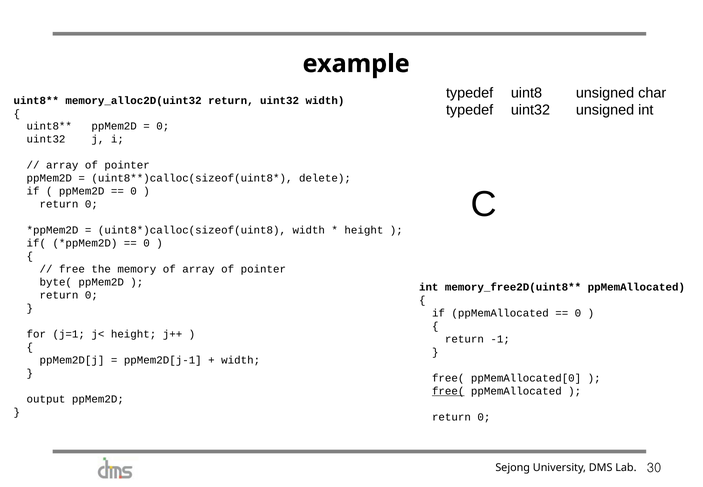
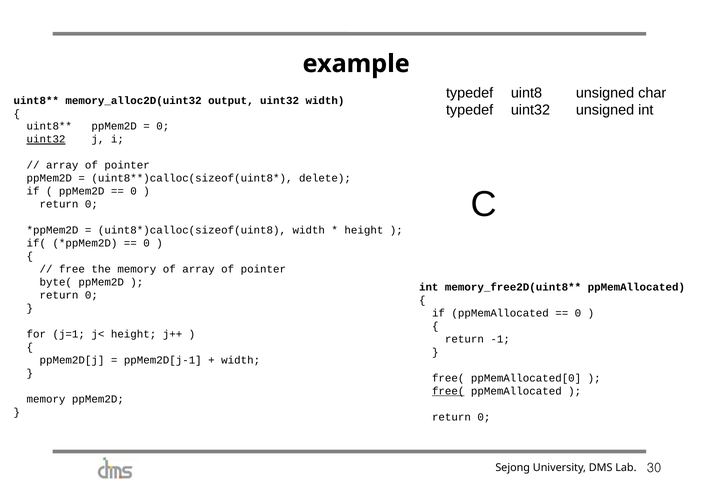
memory_alloc2D(uint32 return: return -> output (231, 100)
uint32 underline: none -> present (46, 139)
output: output -> memory (46, 399)
